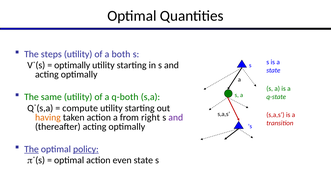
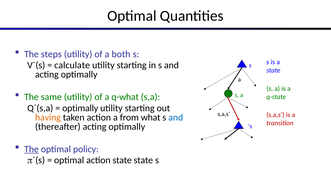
optimally: optimally -> calculate (72, 65)
q-both: q-both -> q-what (125, 97)
compute: compute -> optimally (80, 108)
right: right -> what (151, 118)
and colour: purple -> blue (176, 118)
policy underline: present -> none (86, 149)
action even: even -> state (122, 160)
